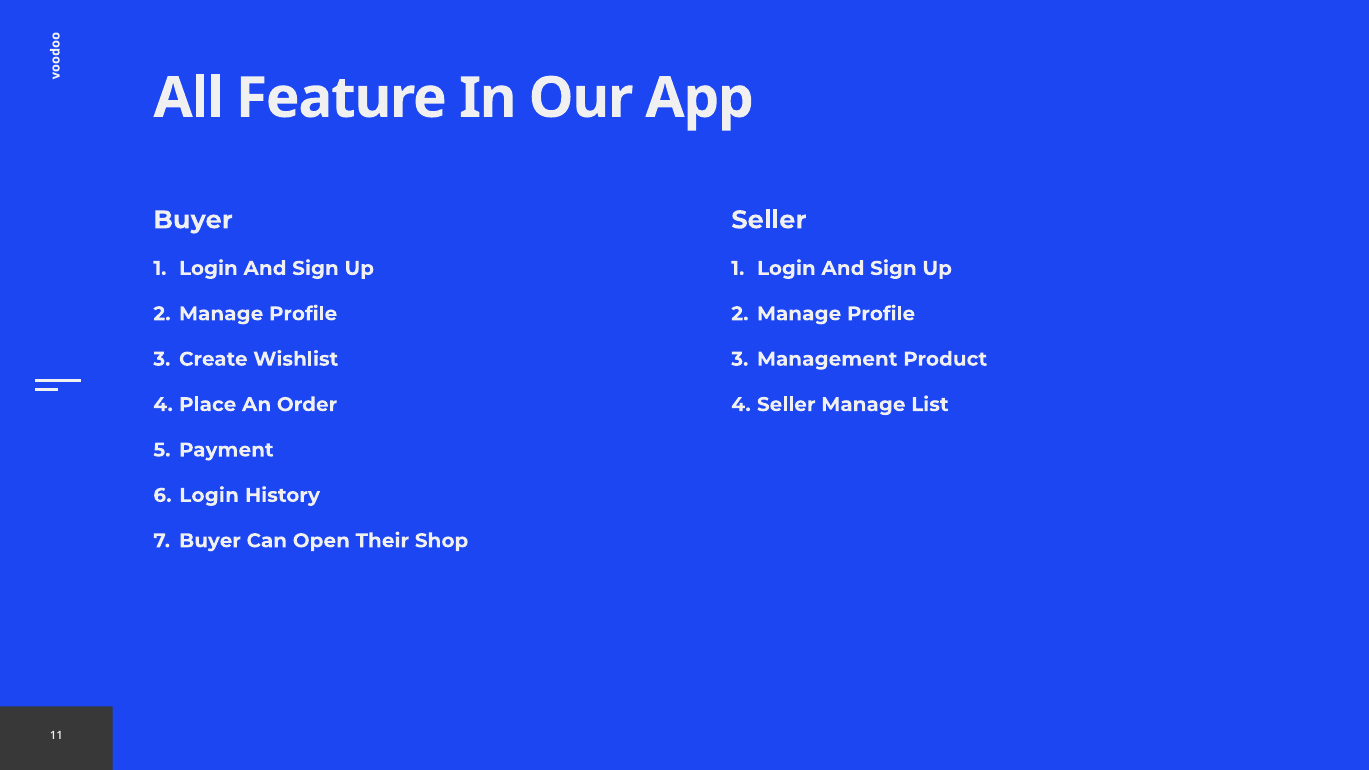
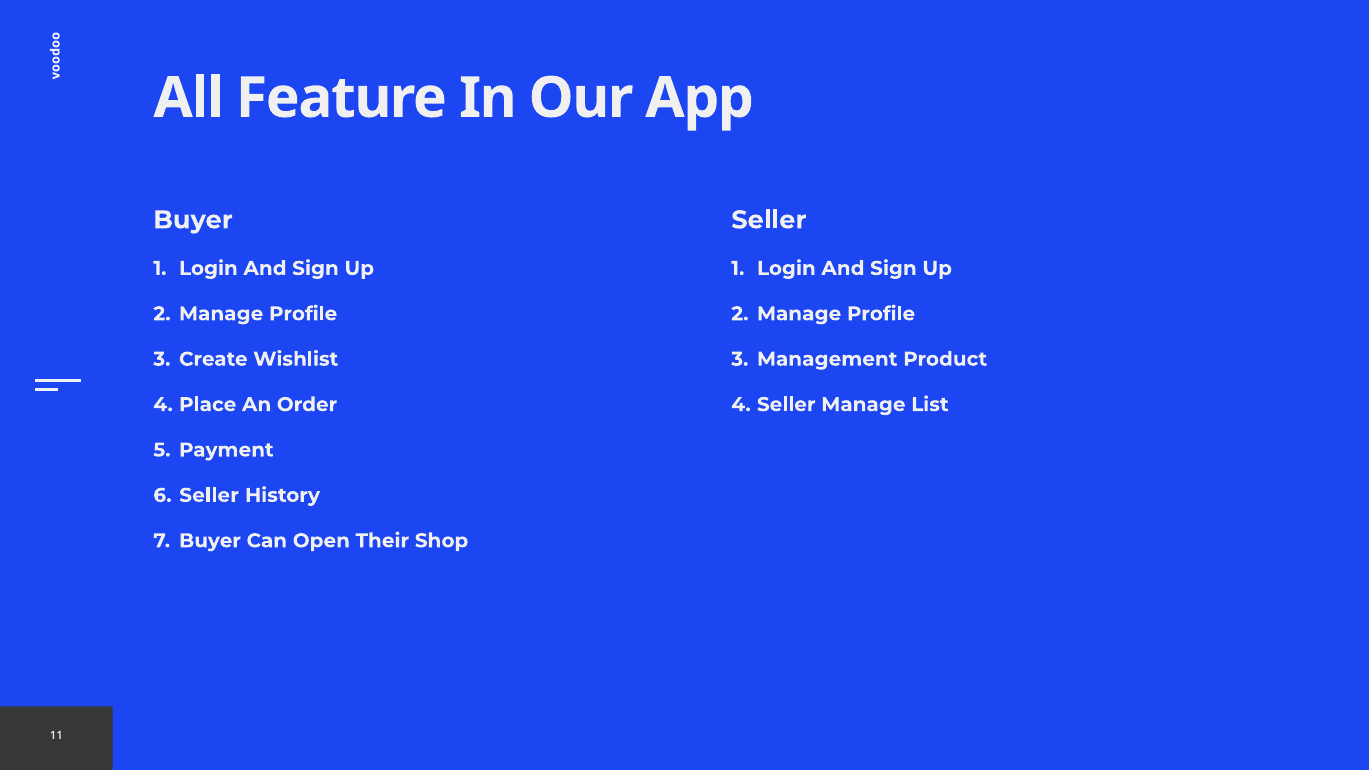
Login: Login -> Seller (209, 495)
